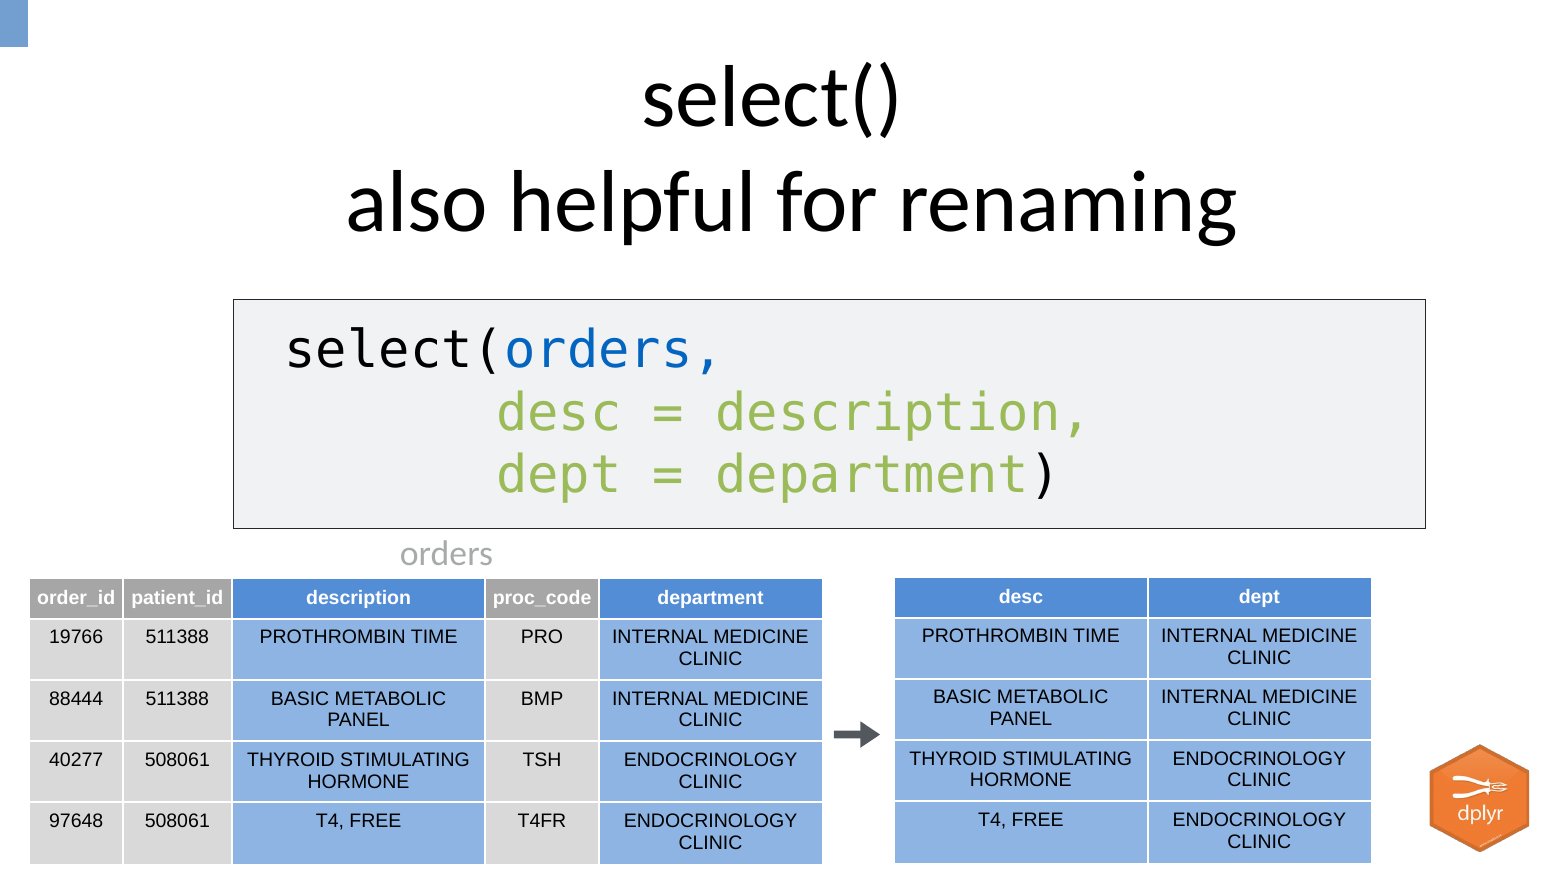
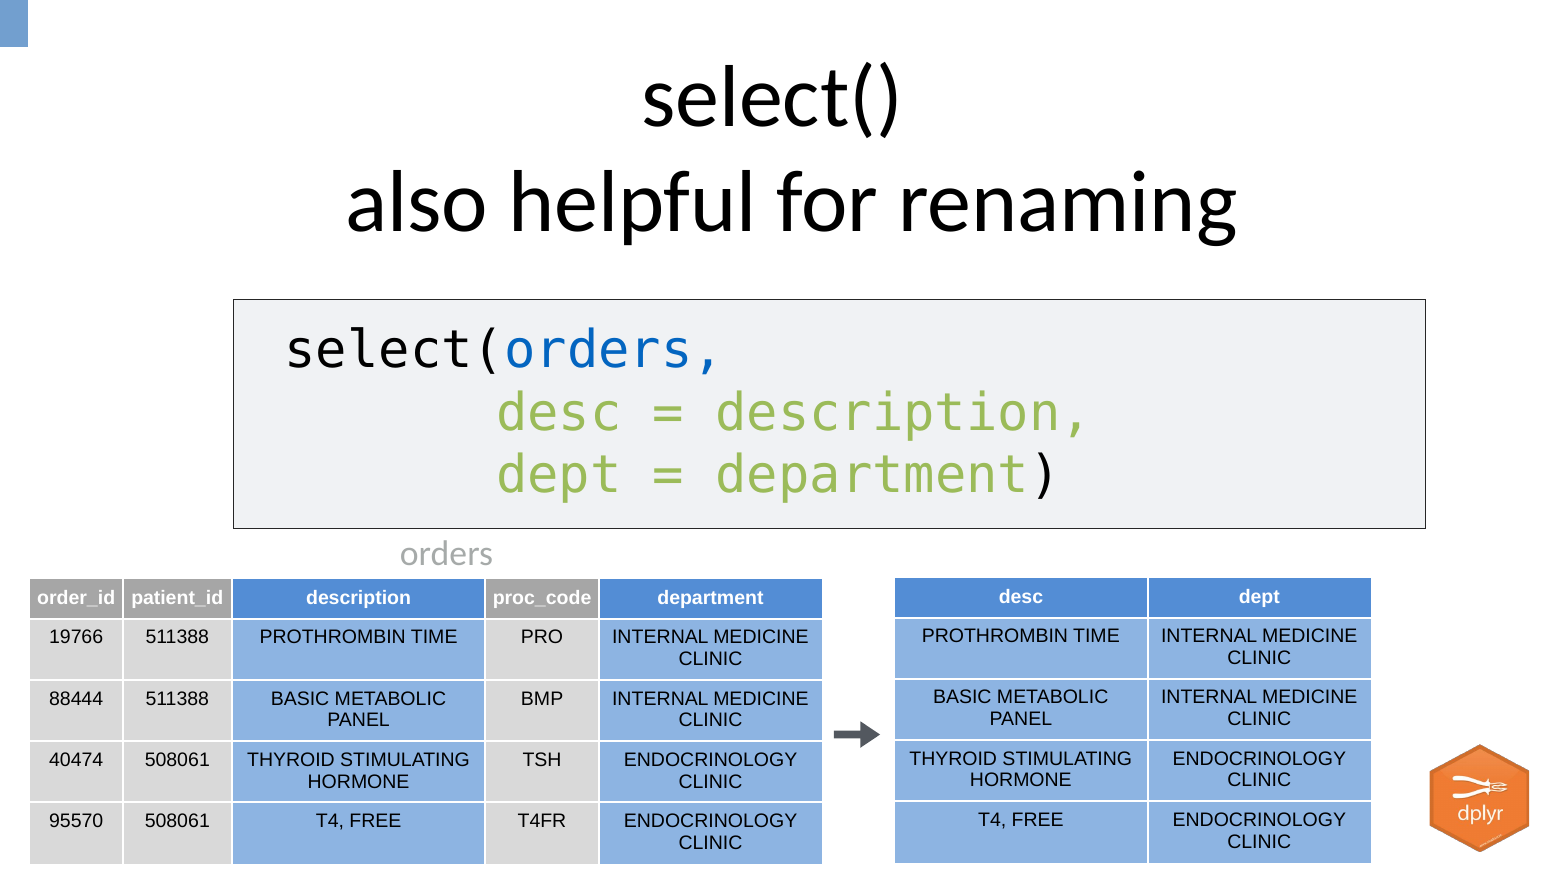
40277: 40277 -> 40474 (76, 760)
97648: 97648 -> 95570 (76, 821)
